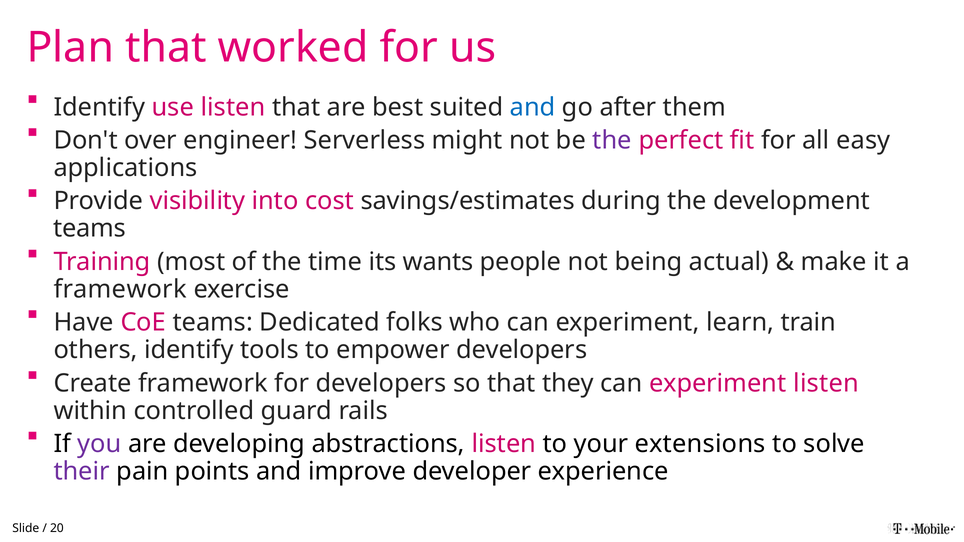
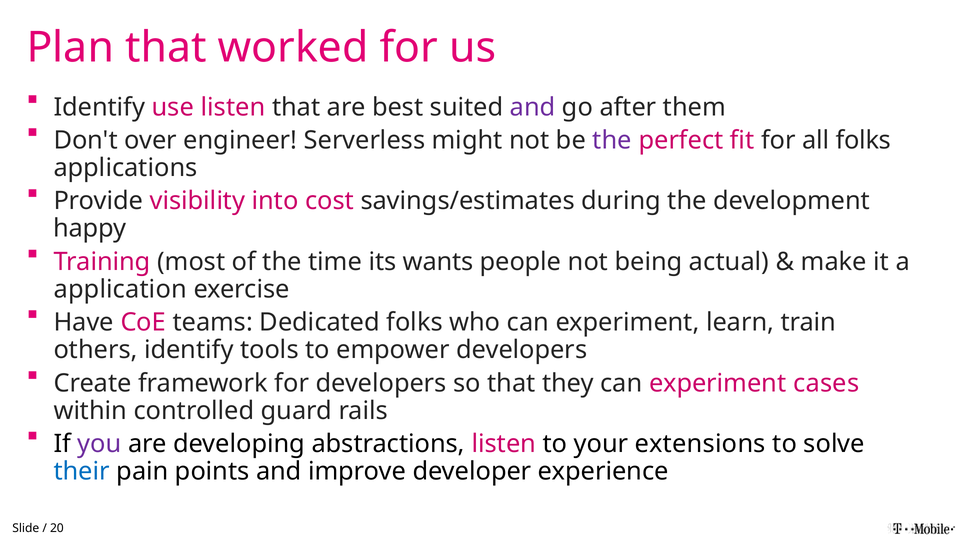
and colour: blue -> purple (533, 107)
all easy: easy -> folks (863, 140)
teams: teams -> happy (90, 229)
framework: framework -> application (120, 289)
experiment listen: listen -> cases (826, 383)
their colour: purple -> blue (82, 472)
